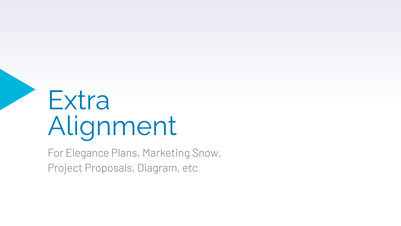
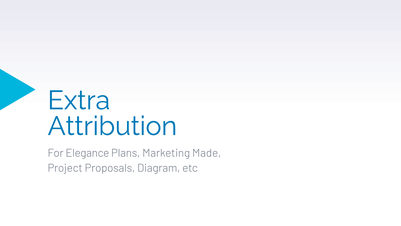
Alignment: Alignment -> Attribution (112, 126)
Snow: Snow -> Made (207, 153)
